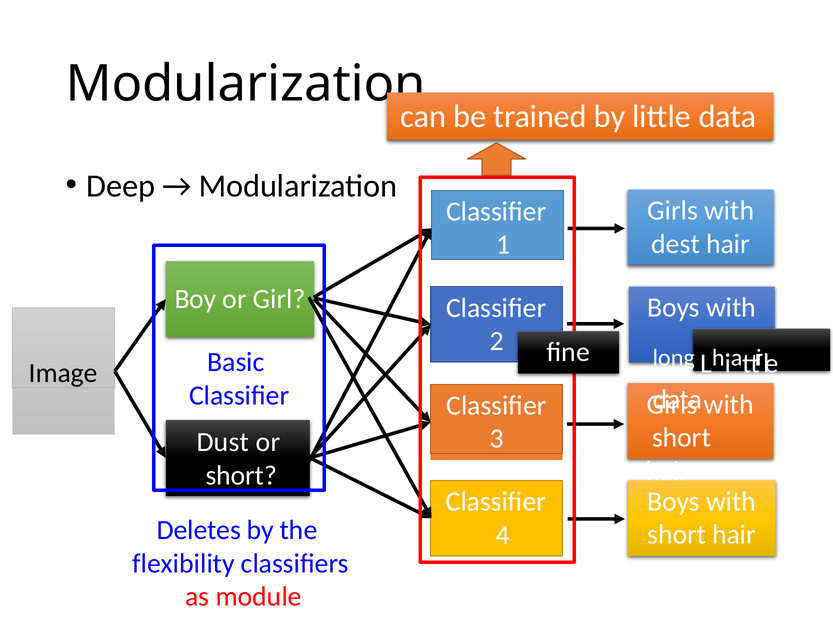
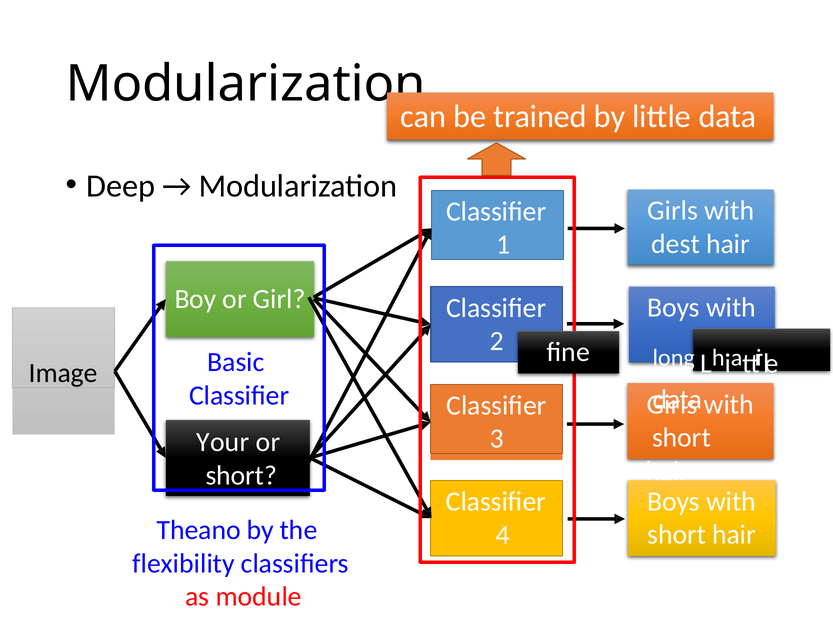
Dust: Dust -> Your (223, 443)
Deletes: Deletes -> Theano (199, 531)
